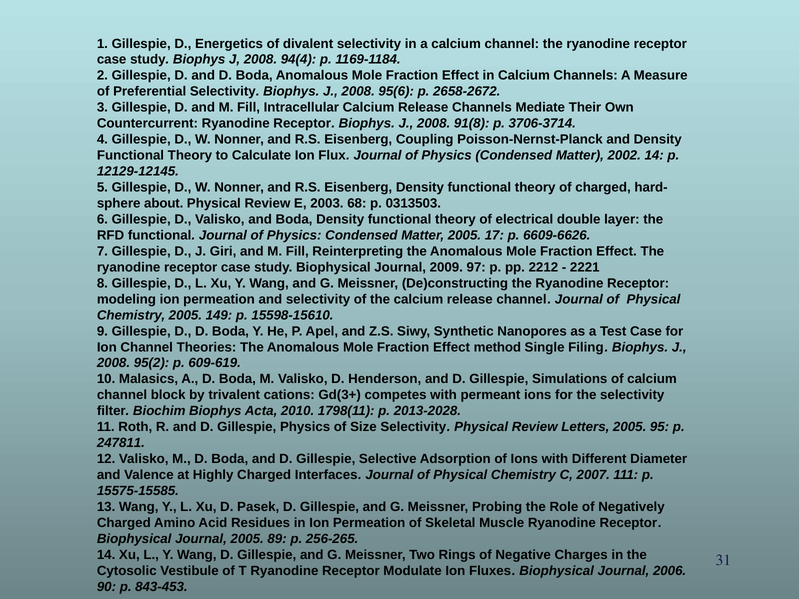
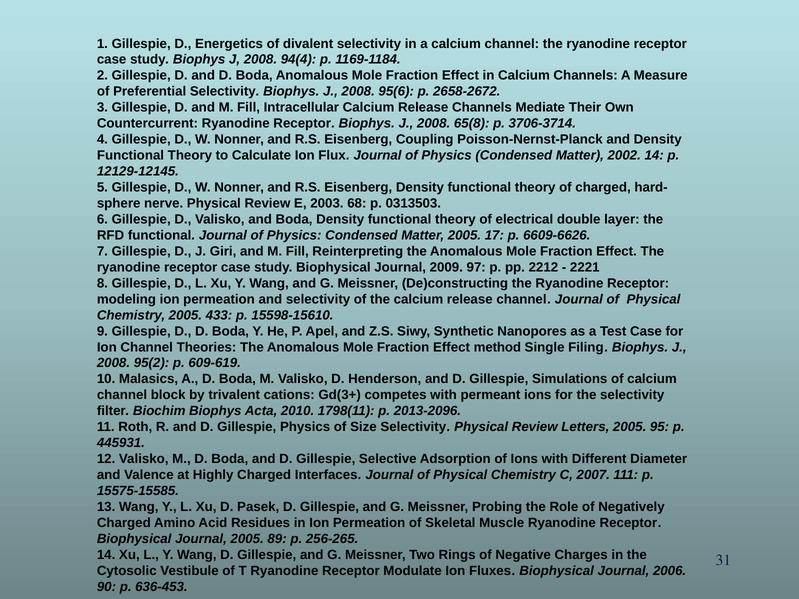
91(8: 91(8 -> 65(8 (472, 124)
about: about -> nerve (164, 203)
149: 149 -> 433 (219, 315)
2013-2028: 2013-2028 -> 2013-2096 (427, 411)
247811: 247811 -> 445931 (121, 443)
843-453: 843-453 -> 636-453 (161, 587)
